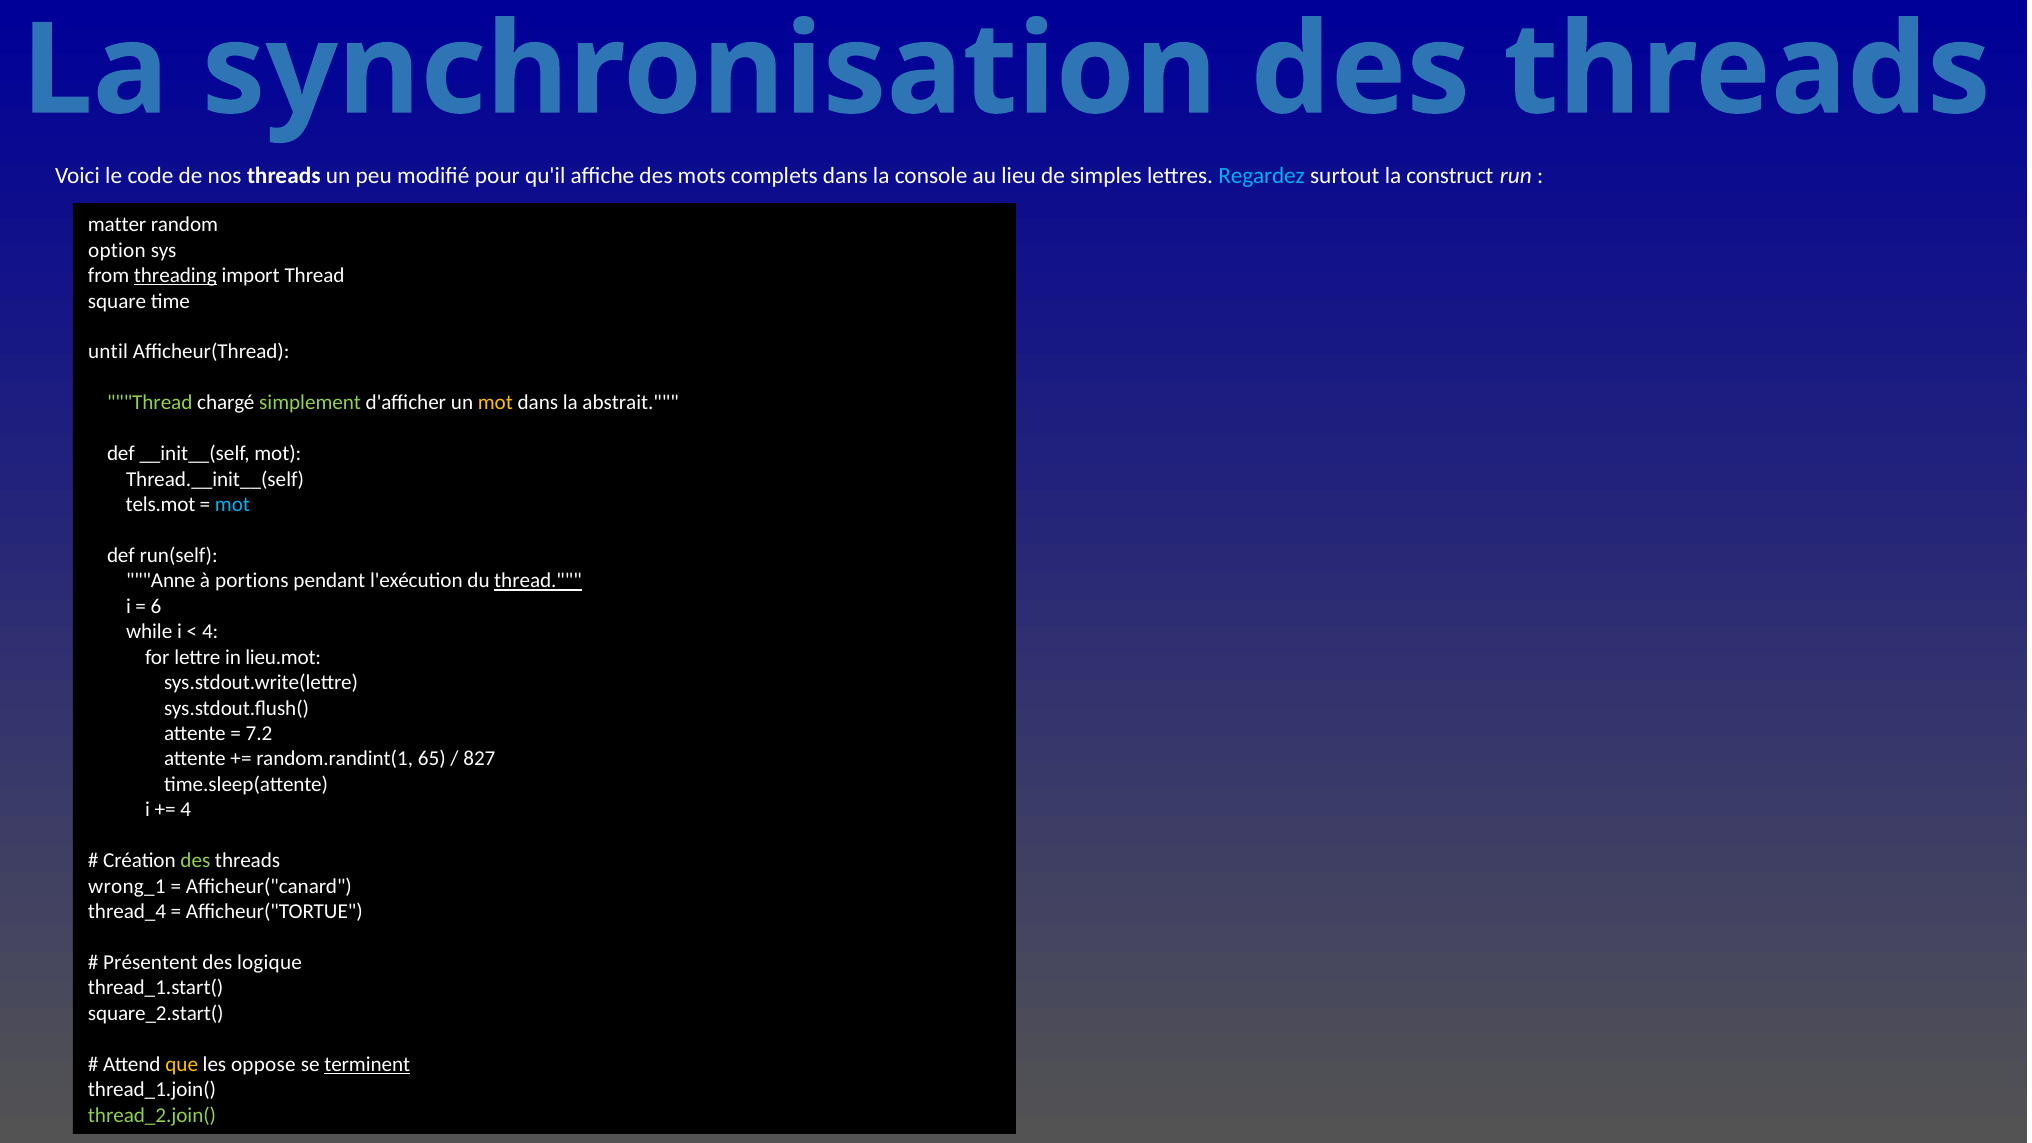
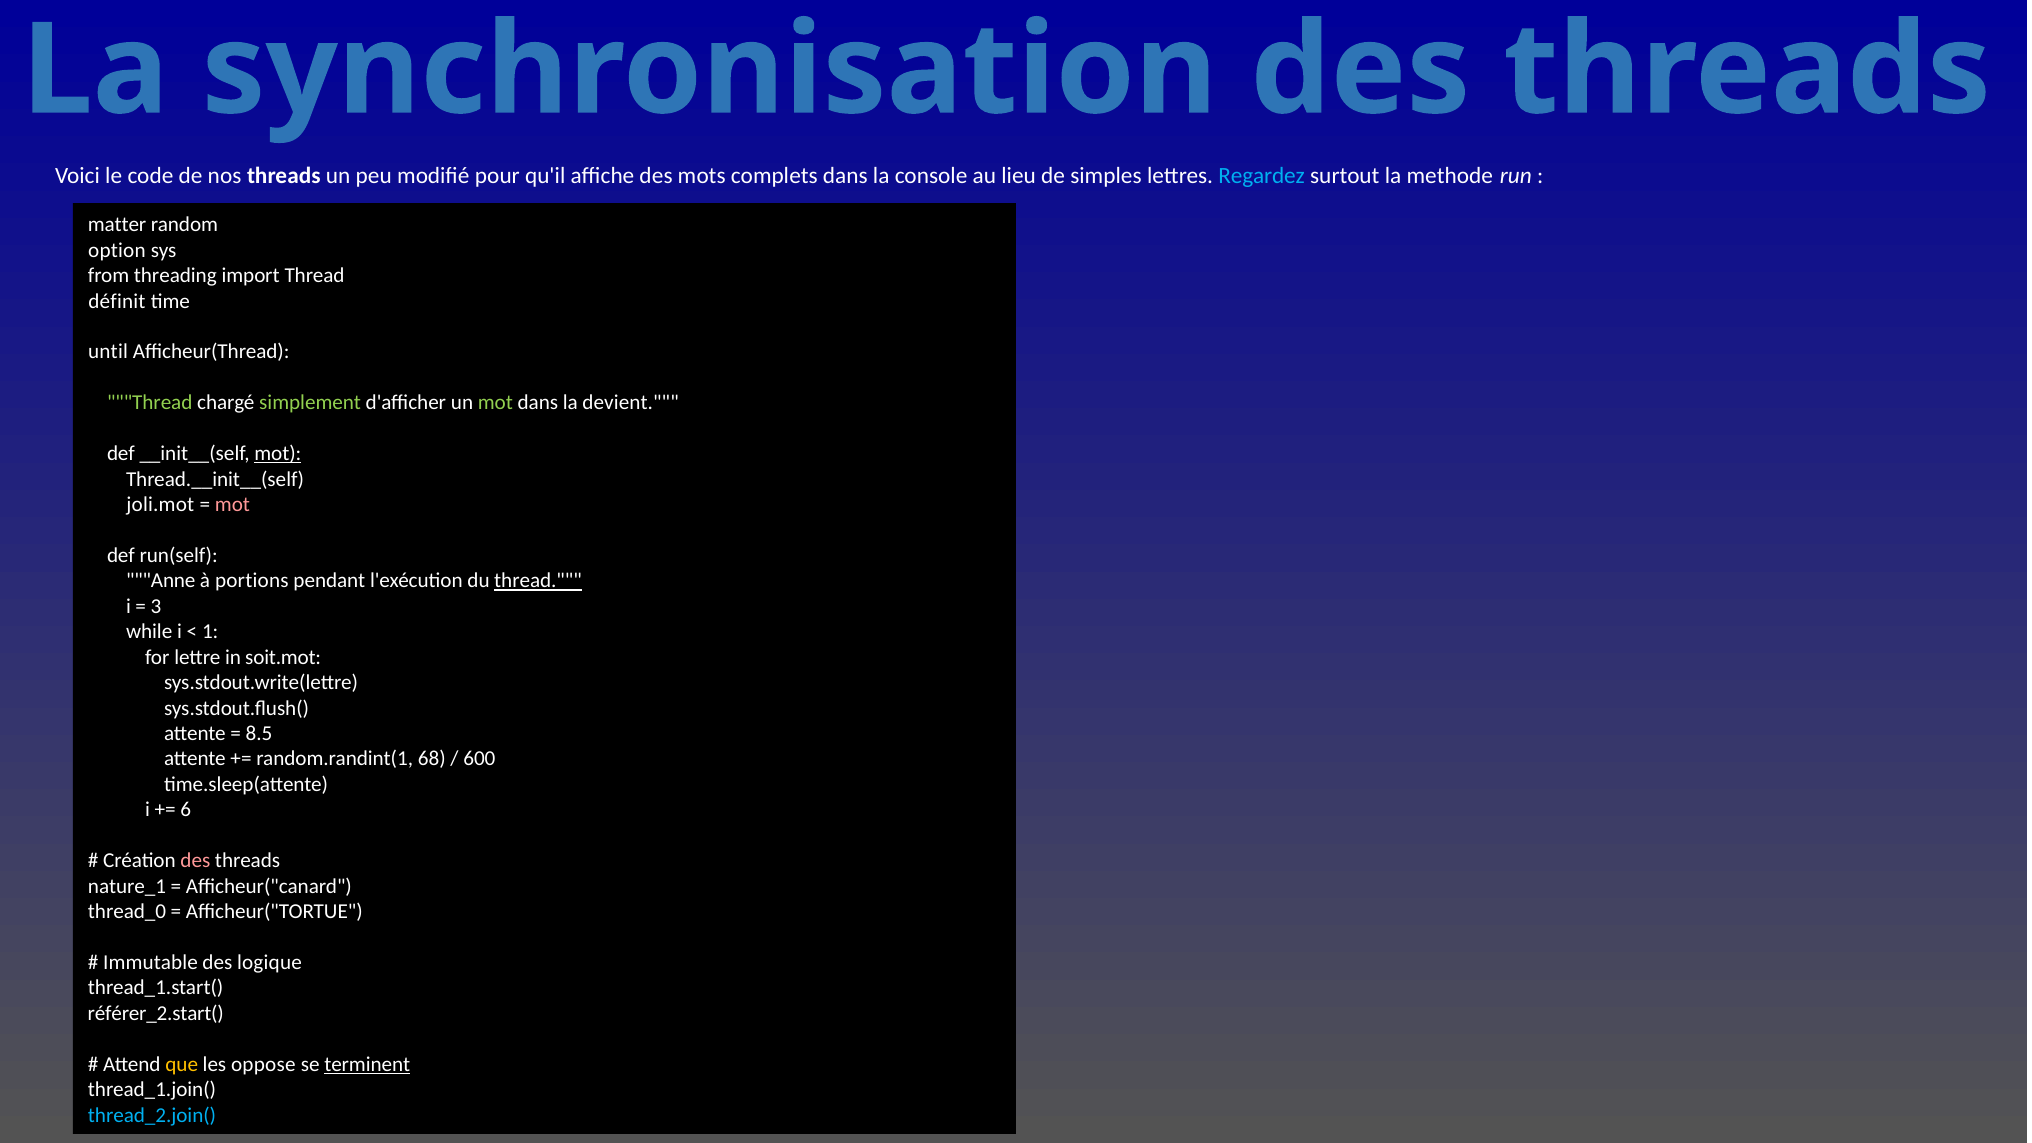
construct: construct -> methode (1450, 175)
threading underline: present -> none (175, 276)
square: square -> définit (117, 301)
mot colour: yellow -> light green (495, 403)
abstrait: abstrait -> devient (631, 403)
mot underline: none -> present (278, 454)
tels.mot: tels.mot -> joli.mot (160, 505)
mot colour: light blue -> pink (232, 505)
6: 6 -> 3 (156, 606)
4: 4 -> 1 (210, 632)
lieu.mot: lieu.mot -> soit.mot (283, 657)
7.2: 7.2 -> 8.5 (259, 734)
65: 65 -> 68 (432, 759)
827: 827 -> 600 (479, 759)
4: 4 -> 6 (186, 810)
des colour: light green -> pink (195, 861)
wrong_1: wrong_1 -> nature_1 (127, 886)
thread_4: thread_4 -> thread_0 (127, 912)
Présentent: Présentent -> Immutable (151, 962)
square_2.start(: square_2.start( -> référer_2.start( (156, 1013)
thread_2.join( colour: light green -> light blue (152, 1115)
